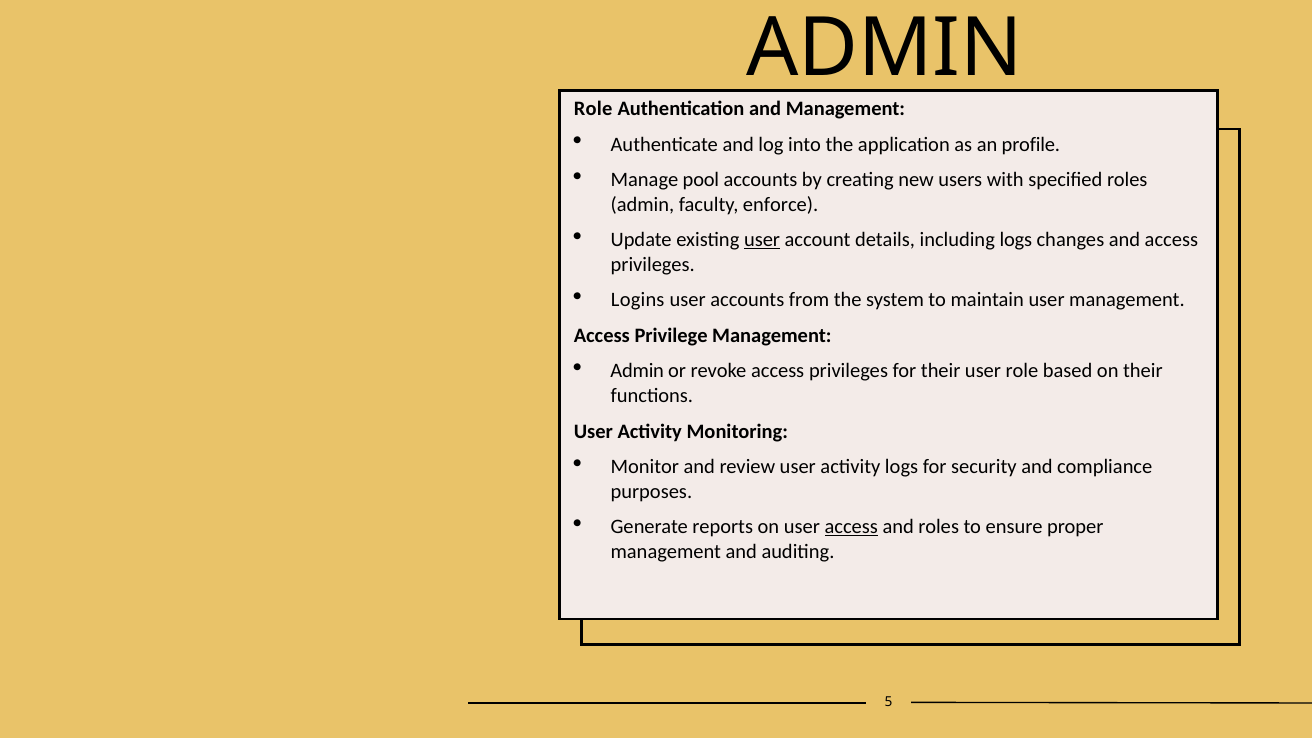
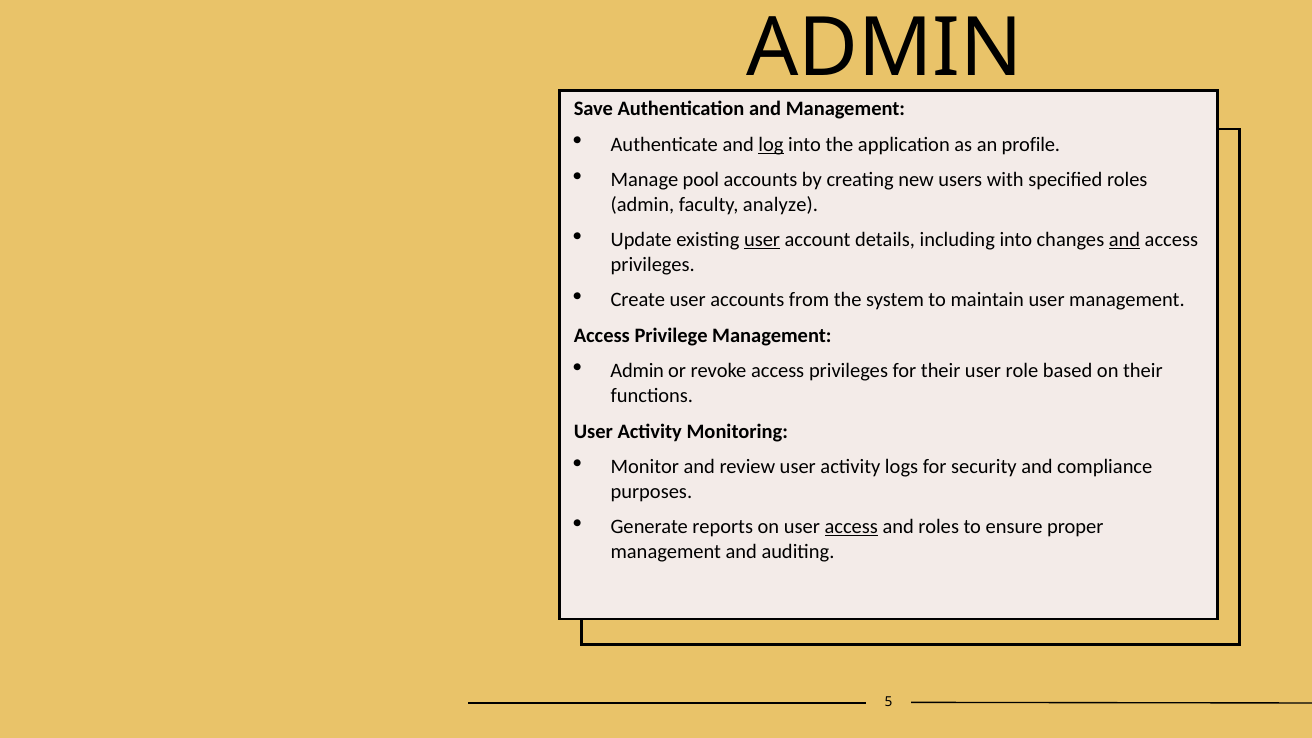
Role: Role -> Save (593, 109)
log underline: none -> present (771, 144)
enforce: enforce -> analyze (781, 204)
including logs: logs -> into (1016, 240)
and underline: none -> present (1124, 240)
Logins: Logins -> Create (638, 300)
